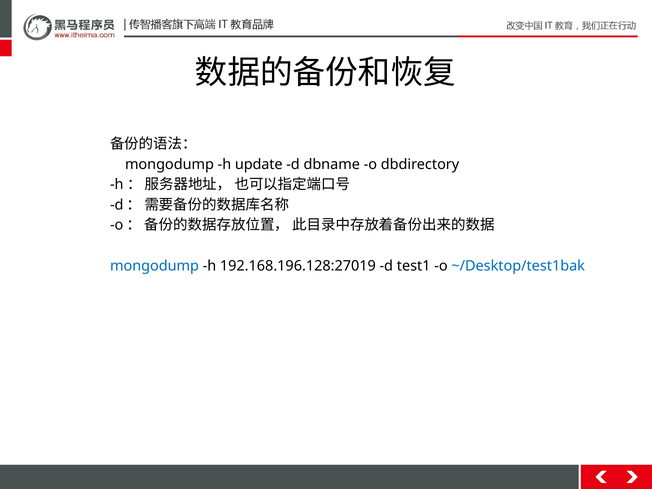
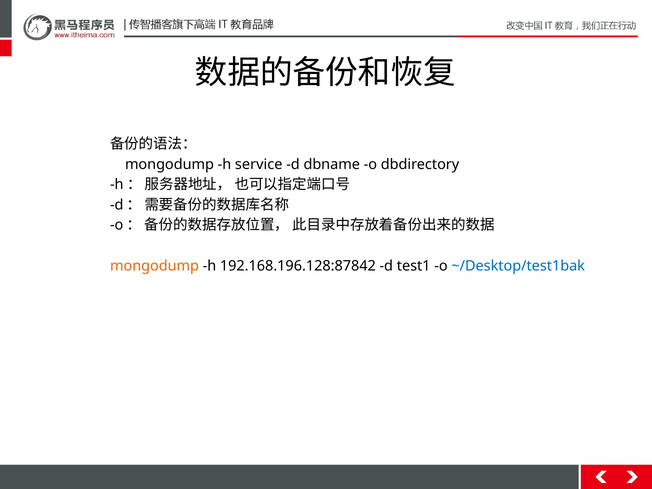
update: update -> service (259, 164)
mongodump colour: blue -> orange (154, 266)
192.168.196.128:27019: 192.168.196.128:27019 -> 192.168.196.128:87842 (298, 266)
